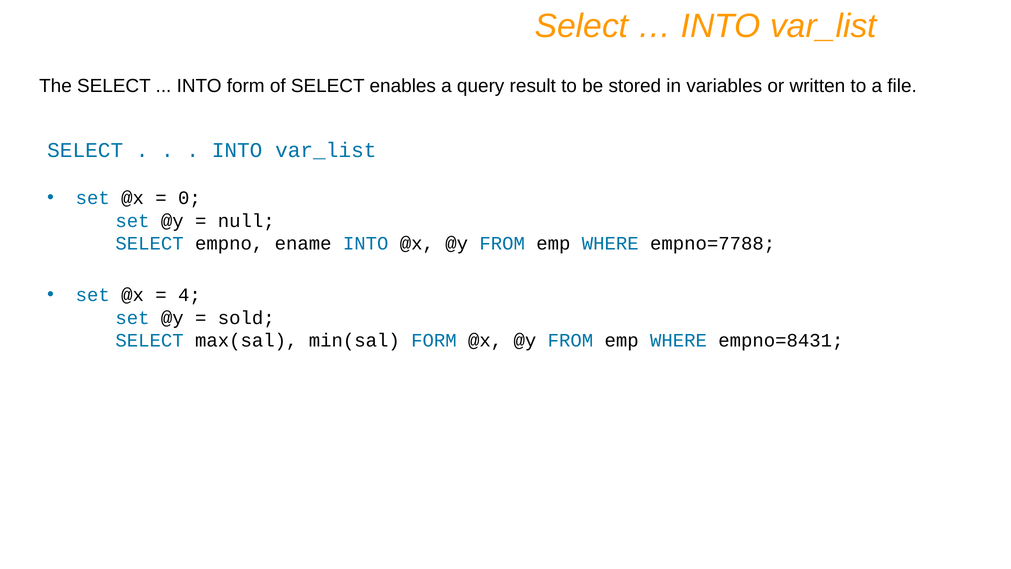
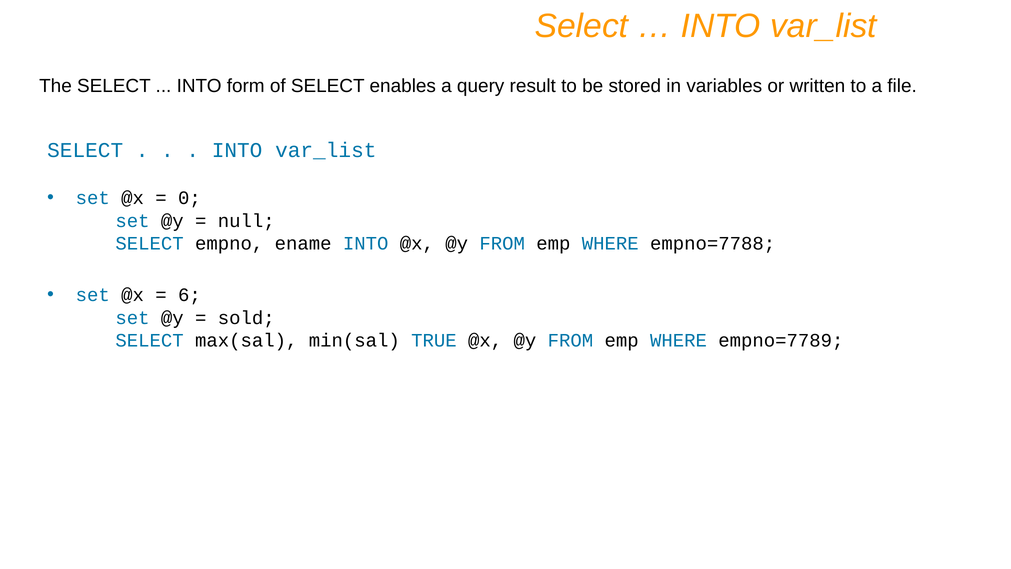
4: 4 -> 6 (189, 295)
min(sal FORM: FORM -> TRUE (434, 340)
empno=8431: empno=8431 -> empno=7789 (781, 340)
